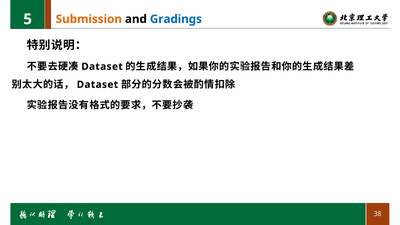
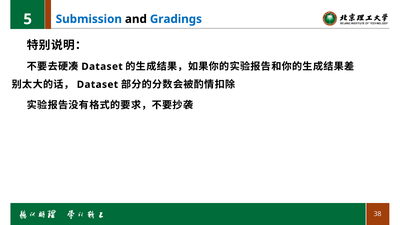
Submission colour: orange -> blue (89, 19)
